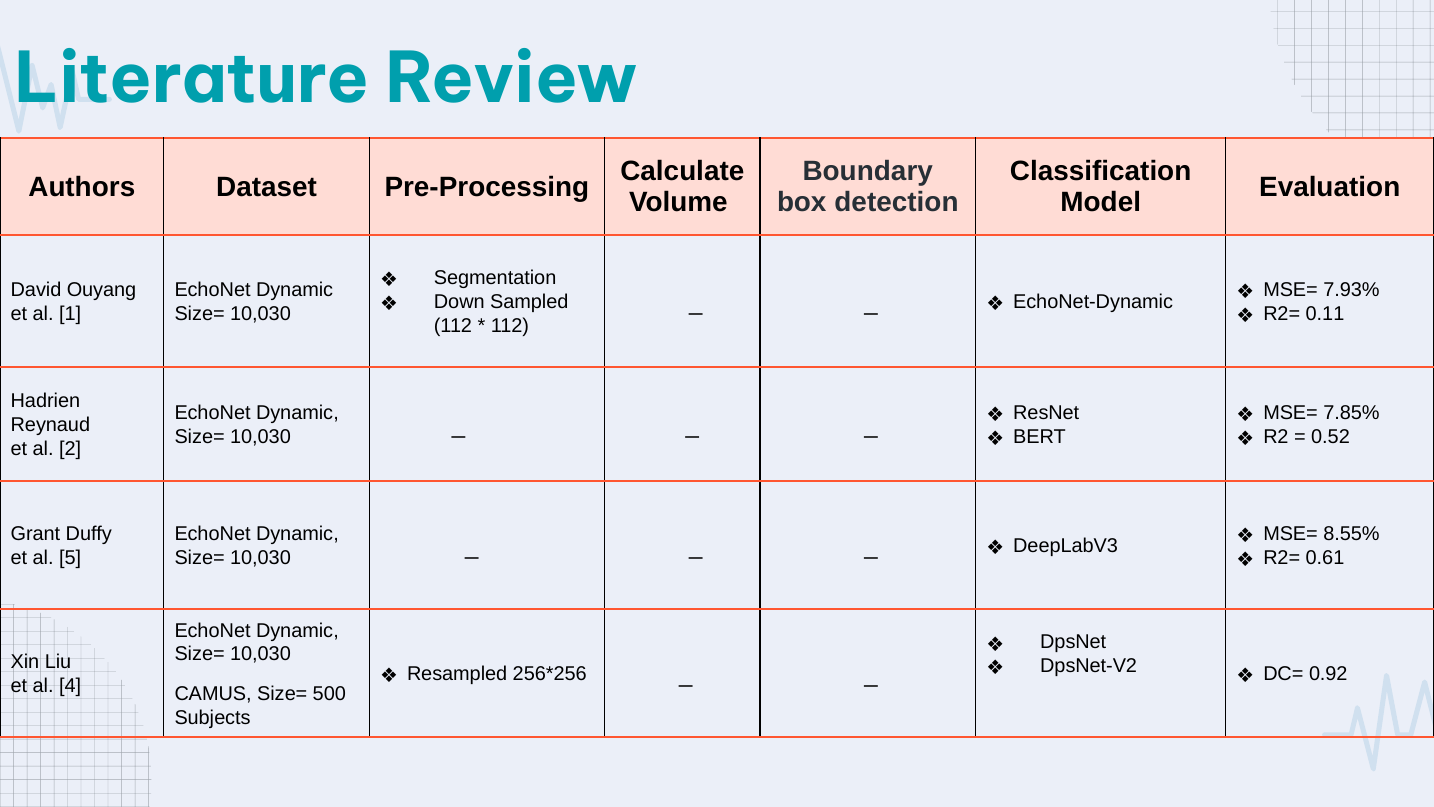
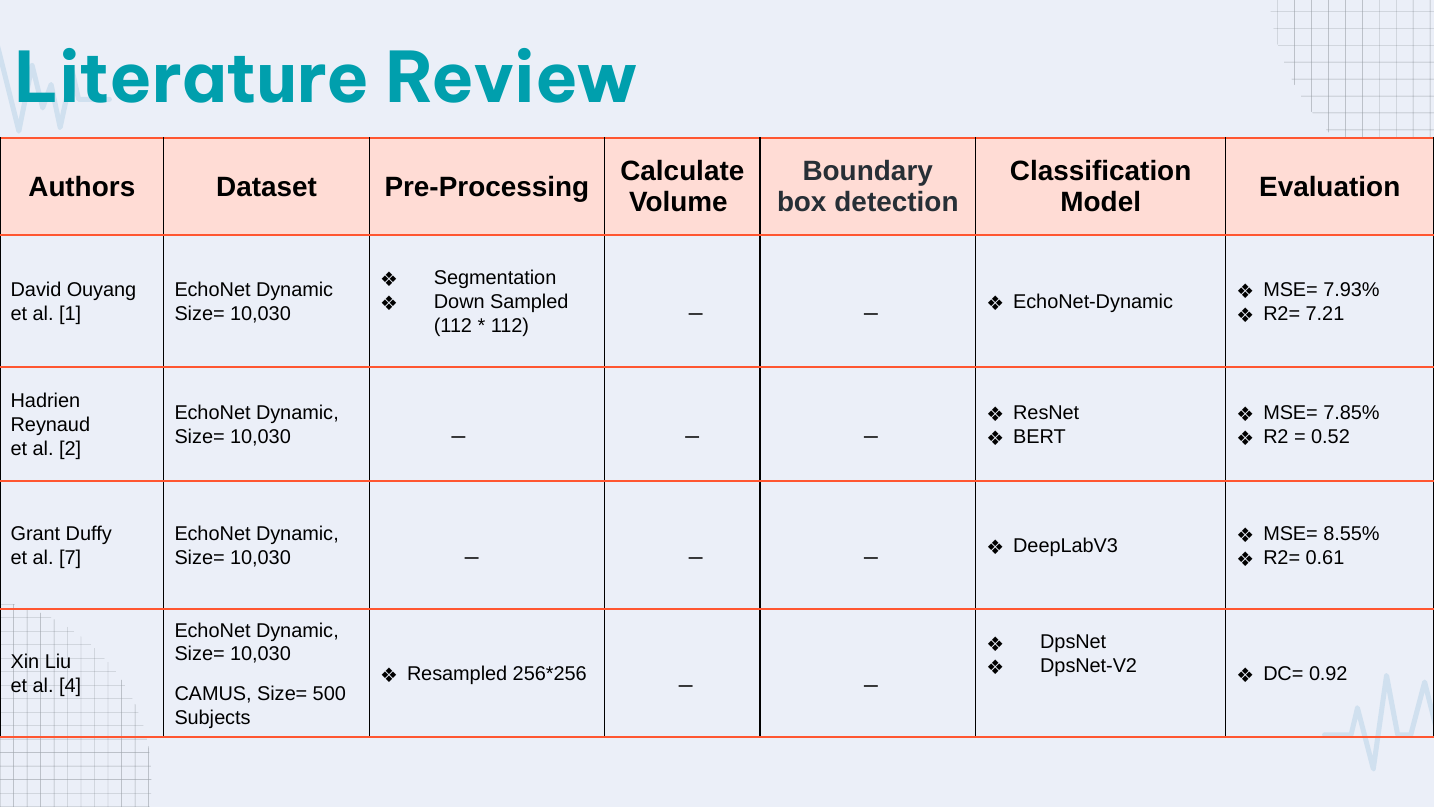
0.11: 0.11 -> 7.21 (1325, 314)
5: 5 -> 7 (70, 558)
